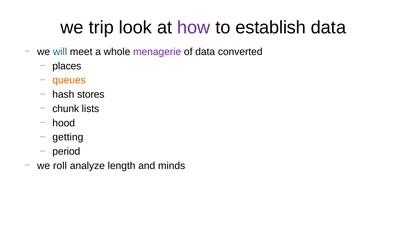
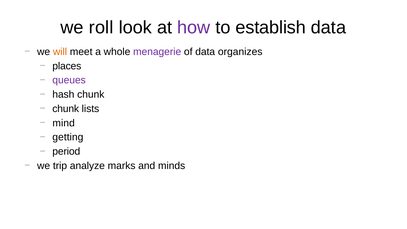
trip: trip -> roll (101, 27)
will colour: blue -> orange (60, 52)
converted: converted -> organizes (240, 52)
queues colour: orange -> purple (69, 80)
hash stores: stores -> chunk (91, 94)
hood: hood -> mind (64, 123)
roll: roll -> trip (60, 166)
length: length -> marks (122, 166)
